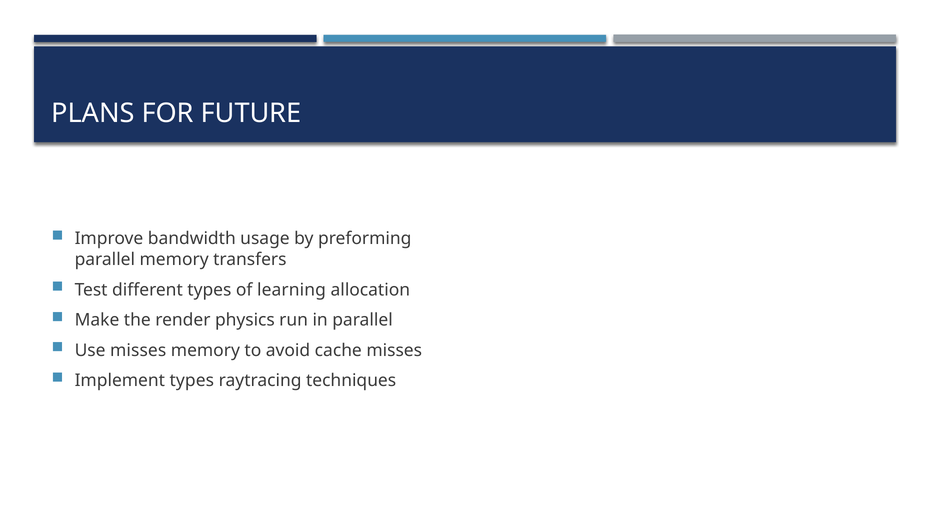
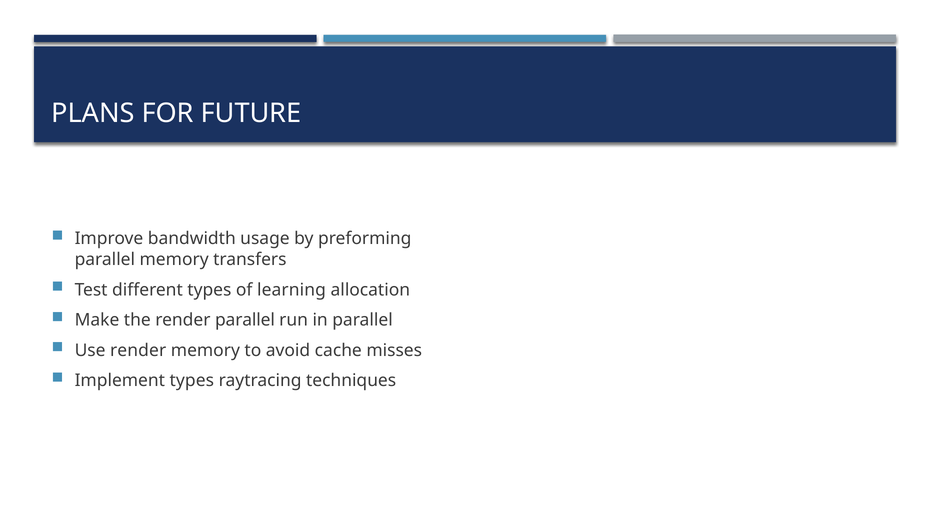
render physics: physics -> parallel (245, 320)
Use misses: misses -> render (138, 350)
